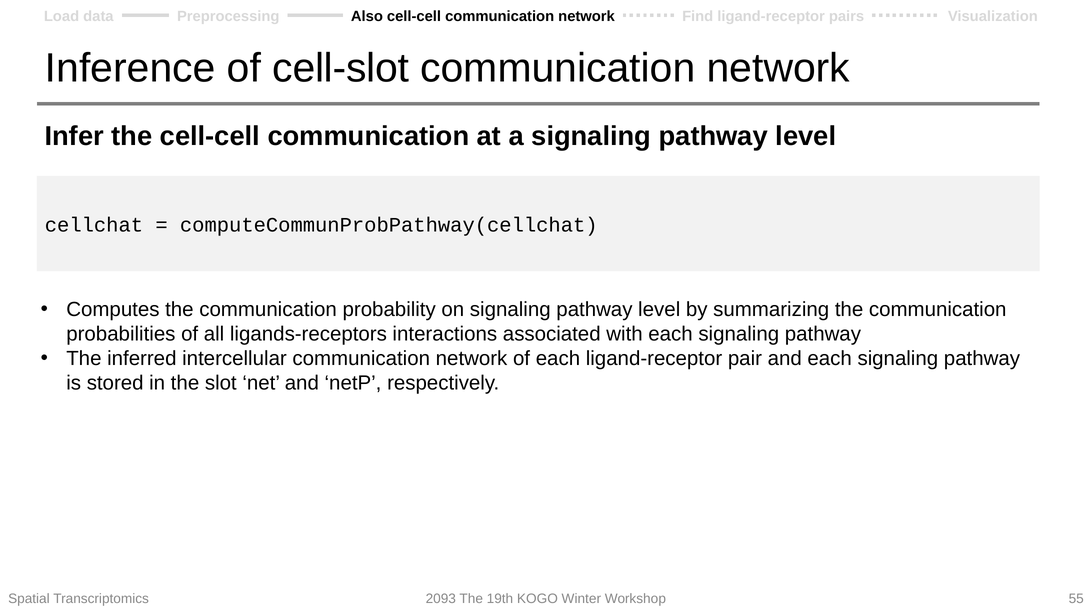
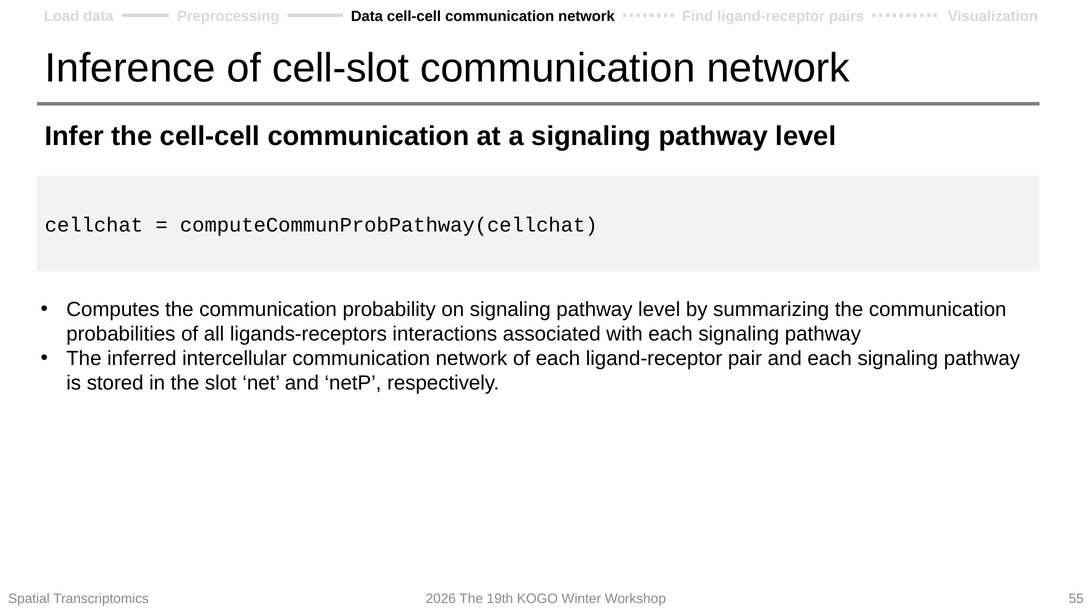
Preprocessing Also: Also -> Data (367, 16)
2093: 2093 -> 2026 (441, 599)
